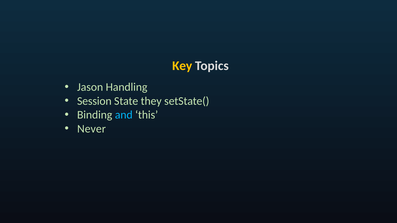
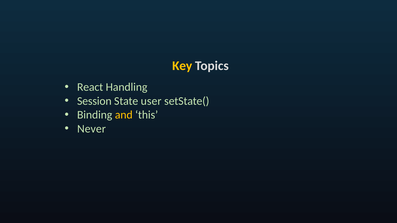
Jason: Jason -> React (90, 87)
they: they -> user (151, 101)
and colour: light blue -> yellow (124, 115)
